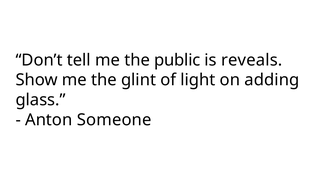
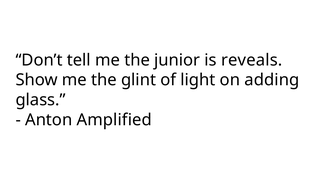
public: public -> junior (177, 60)
Someone: Someone -> Amplified (114, 120)
